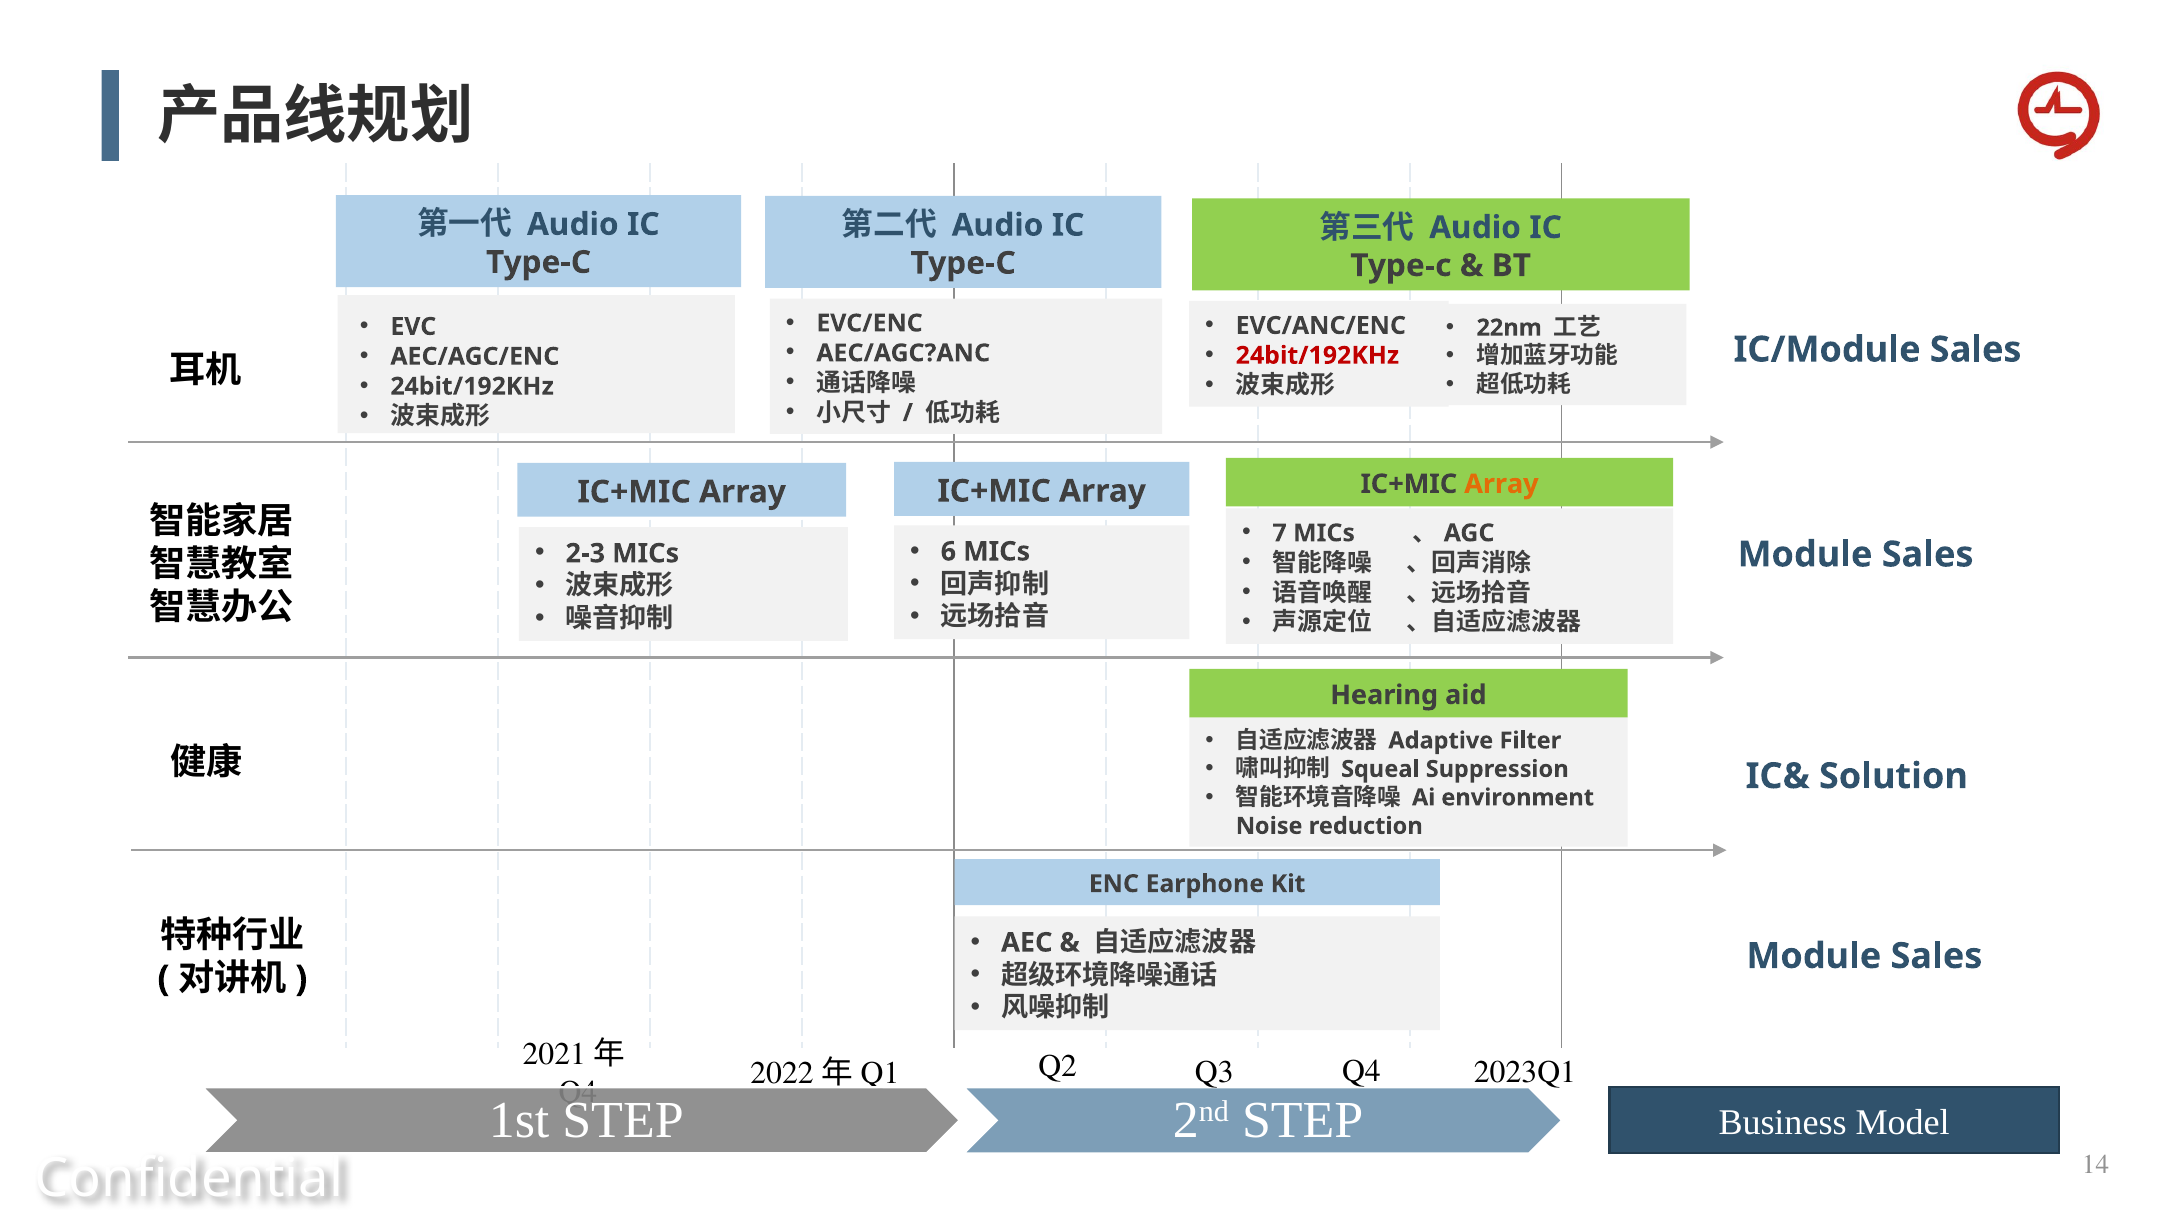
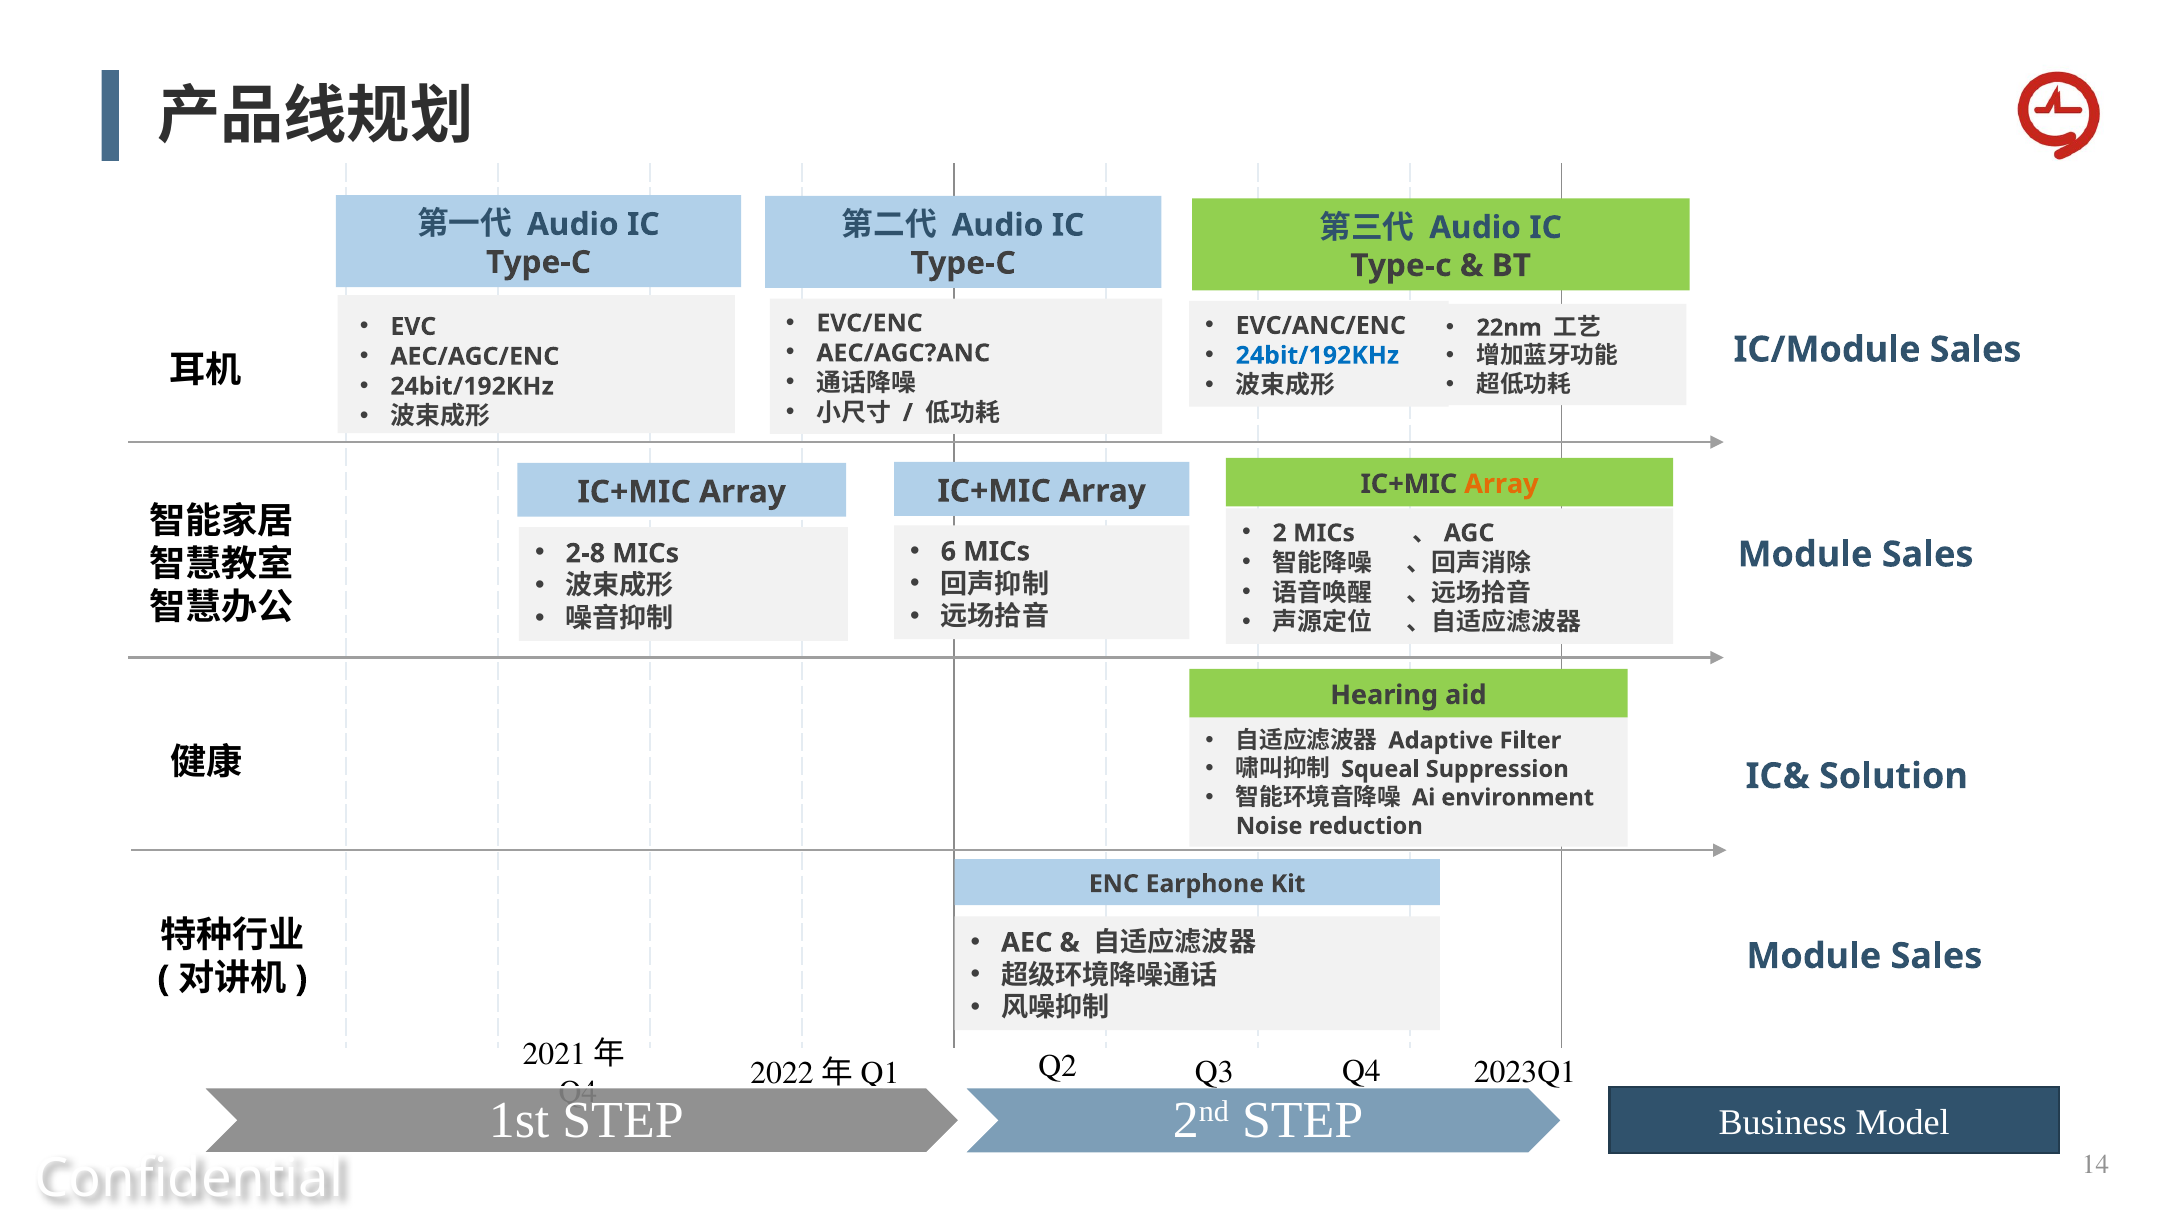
24bit/192KHz colour: red -> blue (1317, 356)
7: 7 -> 2 (1280, 533)
2-3: 2-3 -> 2-8 (585, 553)
